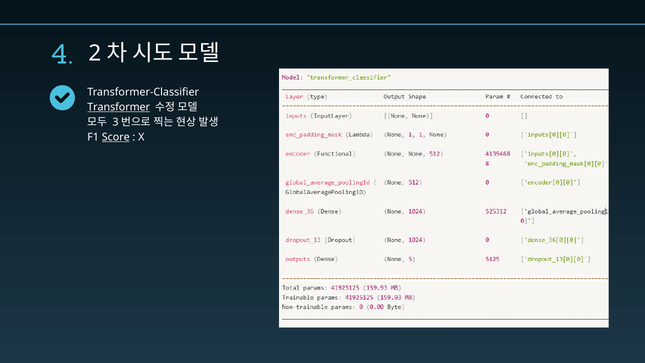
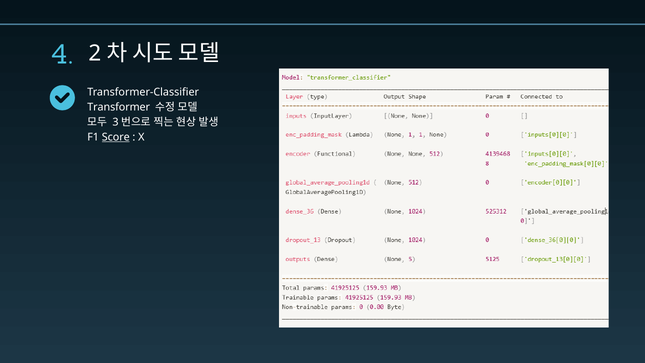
Transformer underline: present -> none (119, 107)
